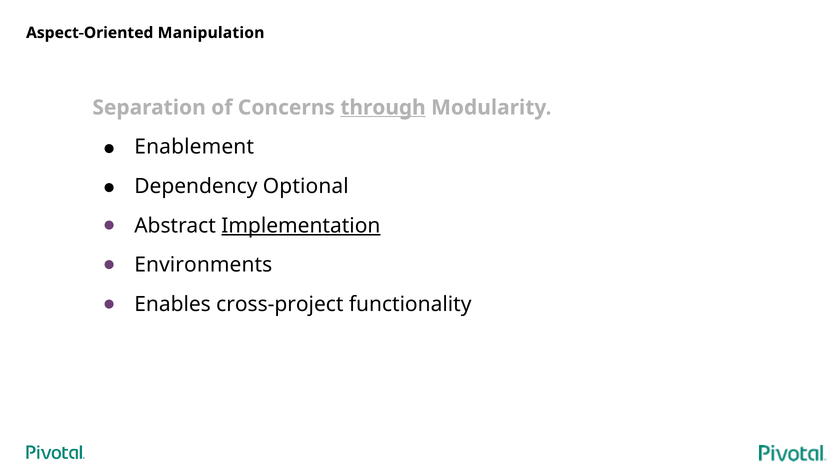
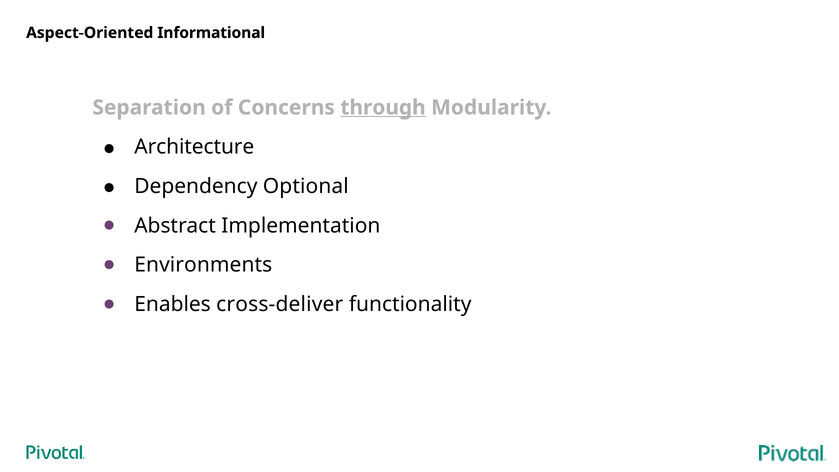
Manipulation: Manipulation -> Informational (211, 33)
Enablement: Enablement -> Architecture (194, 147)
Implementation underline: present -> none (301, 226)
cross-project: cross-project -> cross-deliver (280, 304)
